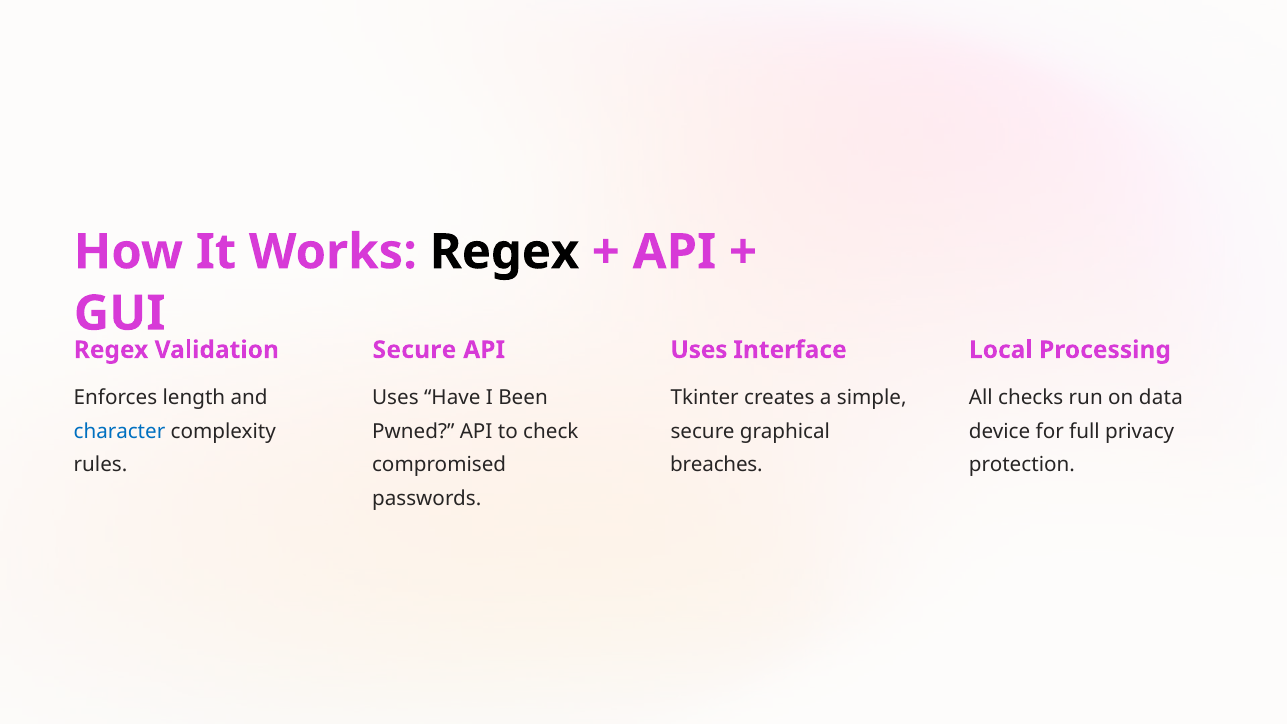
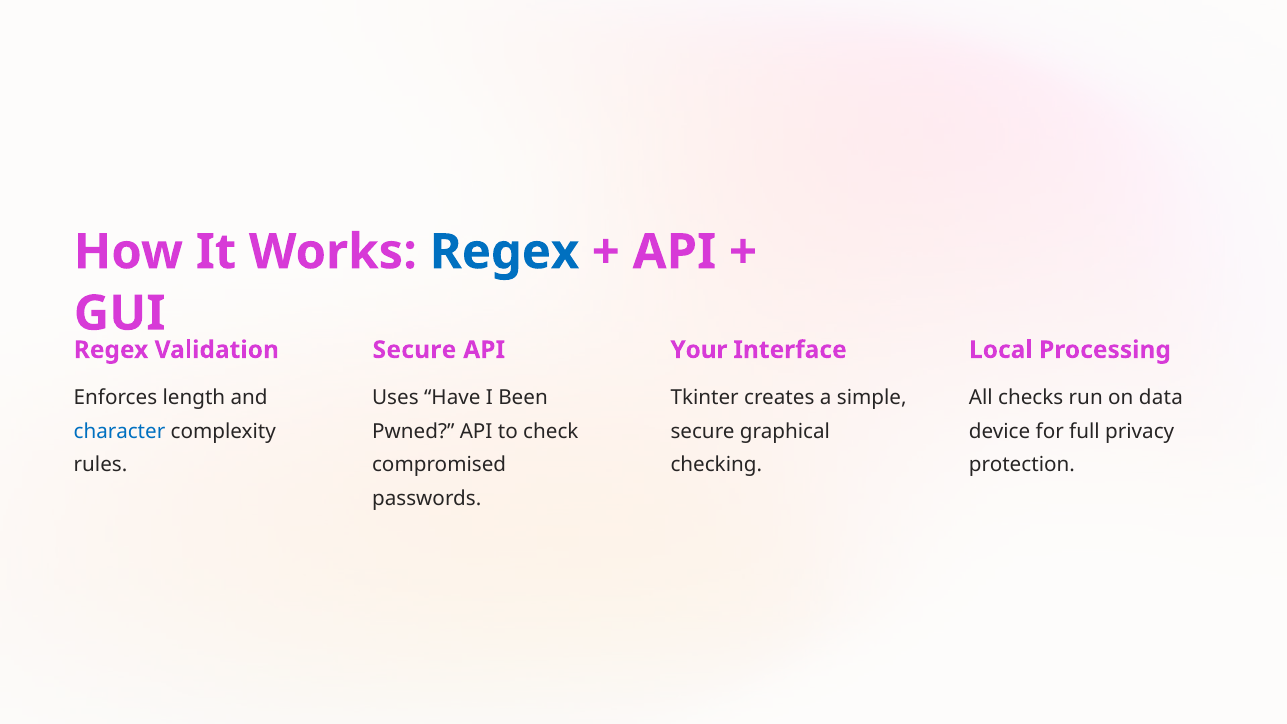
Regex colour: black -> blue (504, 252)
Uses: Uses -> Your (699, 350)
breaches: breaches -> checking (716, 465)
